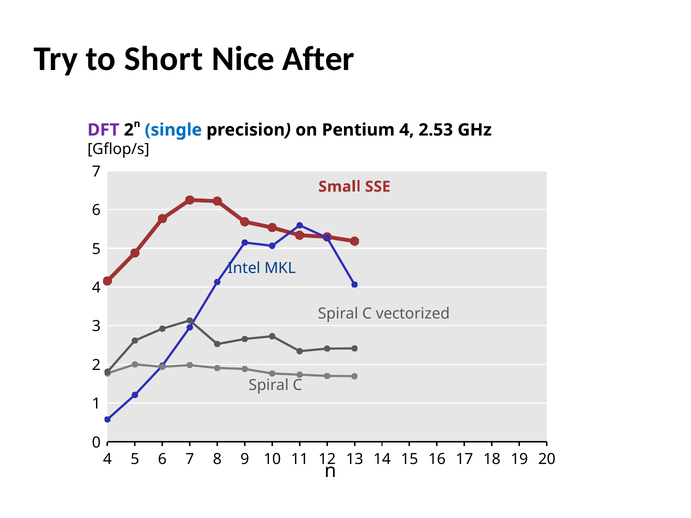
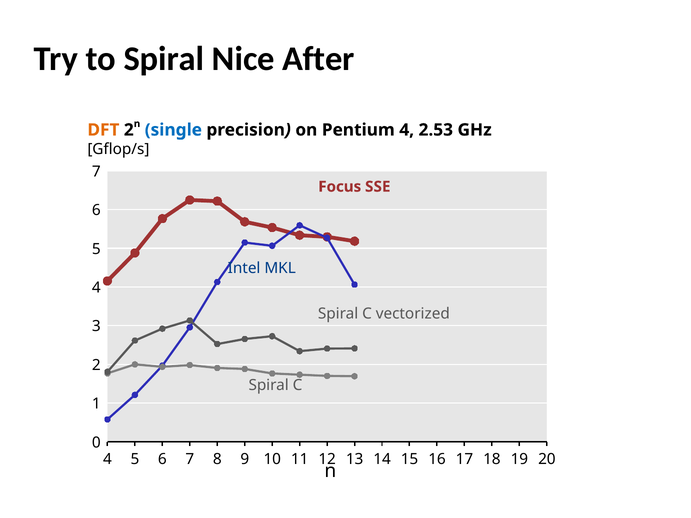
to Short: Short -> Spiral (164, 59)
DFT colour: purple -> orange (103, 130)
Small: Small -> Focus (340, 187)
